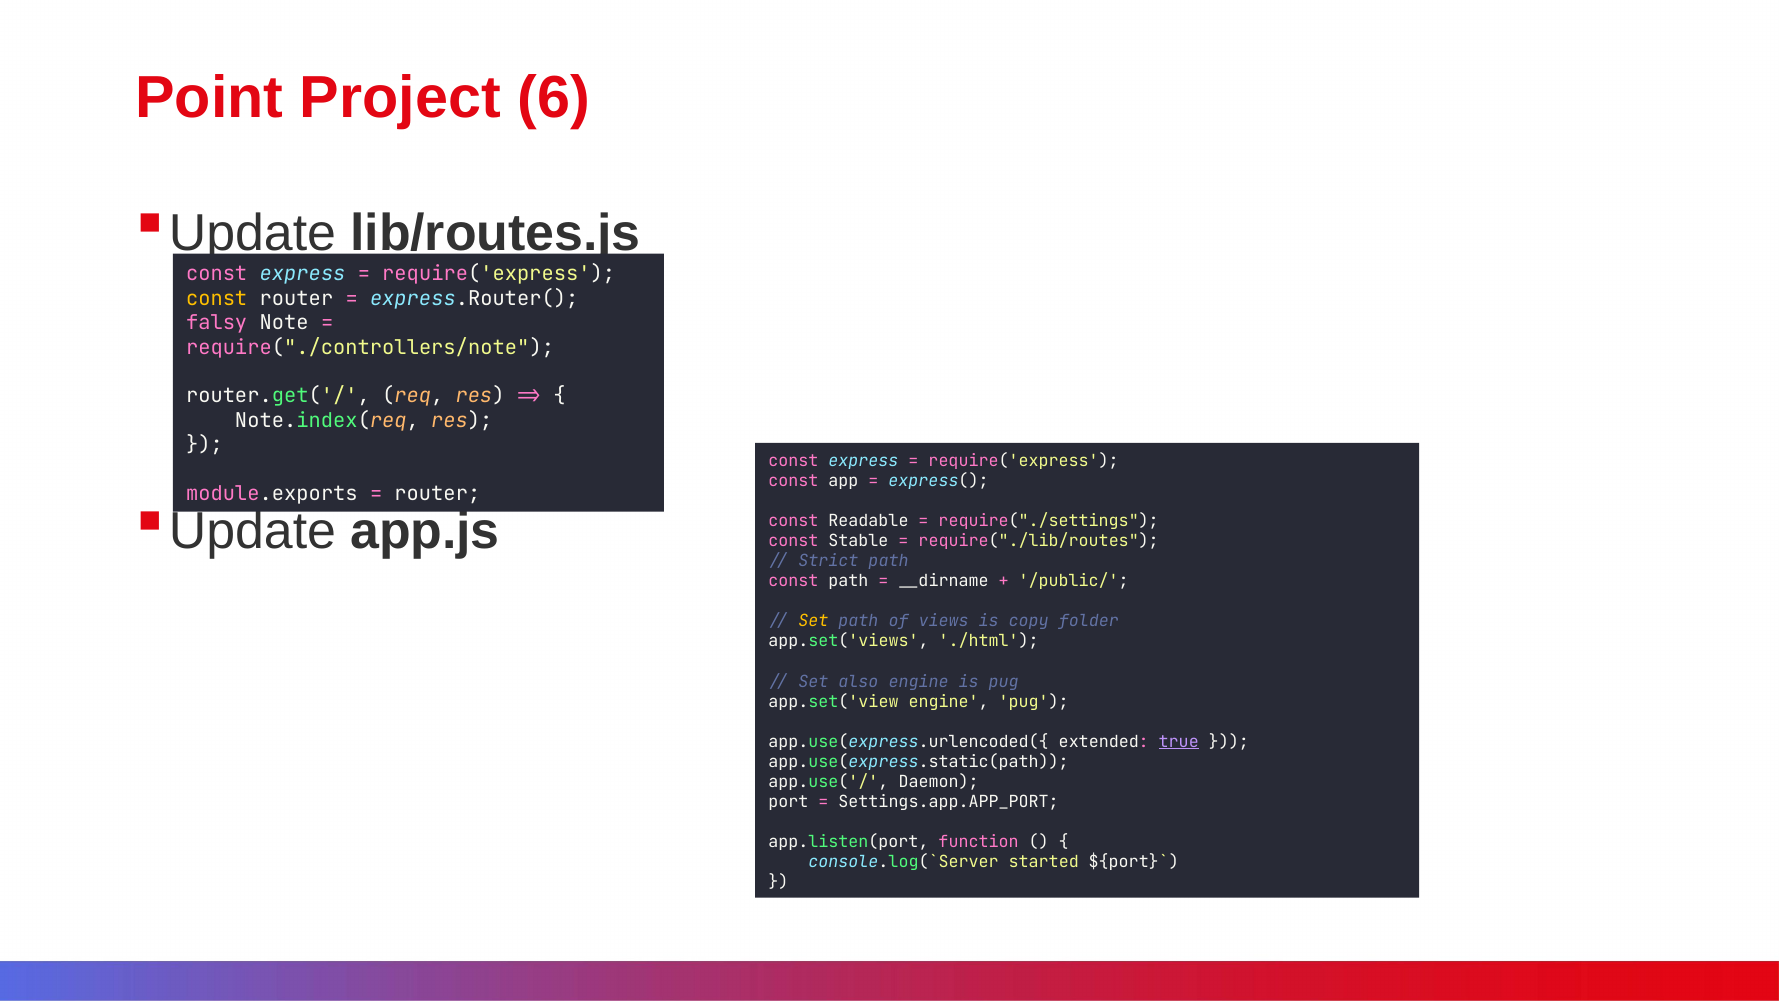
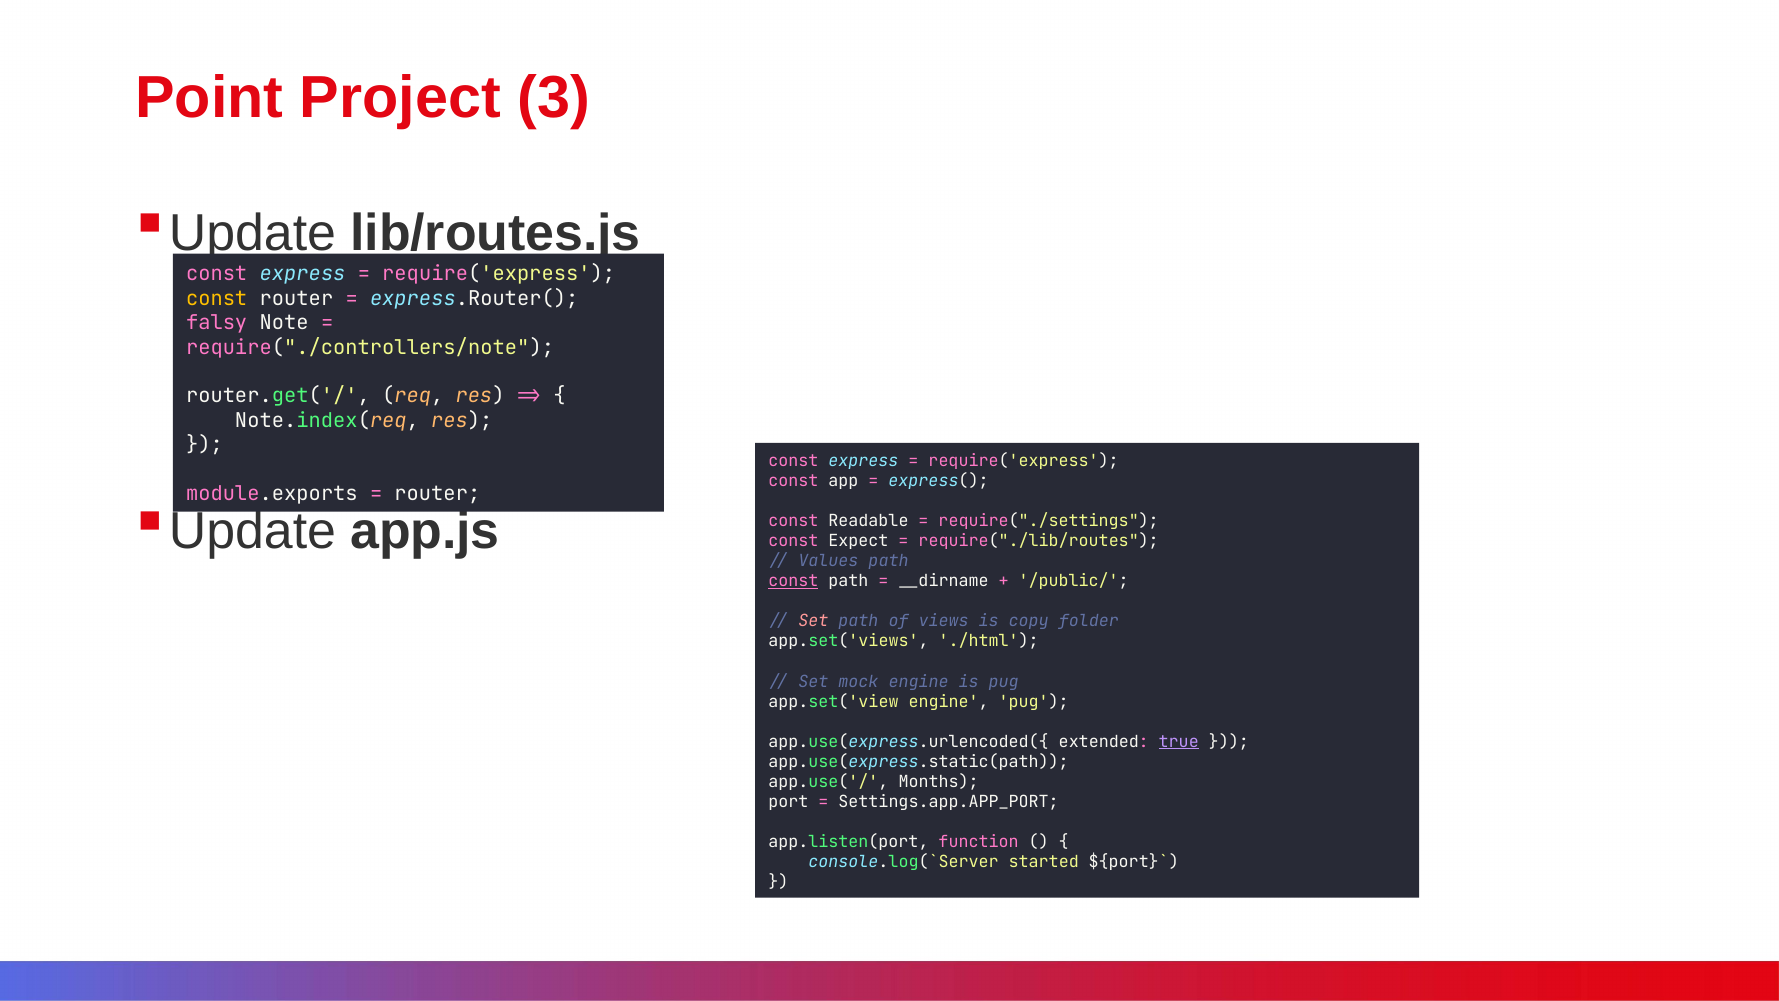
6: 6 -> 3 (554, 98)
Stable: Stable -> Expect (858, 541)
Strict: Strict -> Values (828, 561)
const underline: none -> present (793, 581)
Set colour: yellow -> pink (813, 621)
also: also -> mock (858, 681)
Daemon: Daemon -> Months (939, 782)
